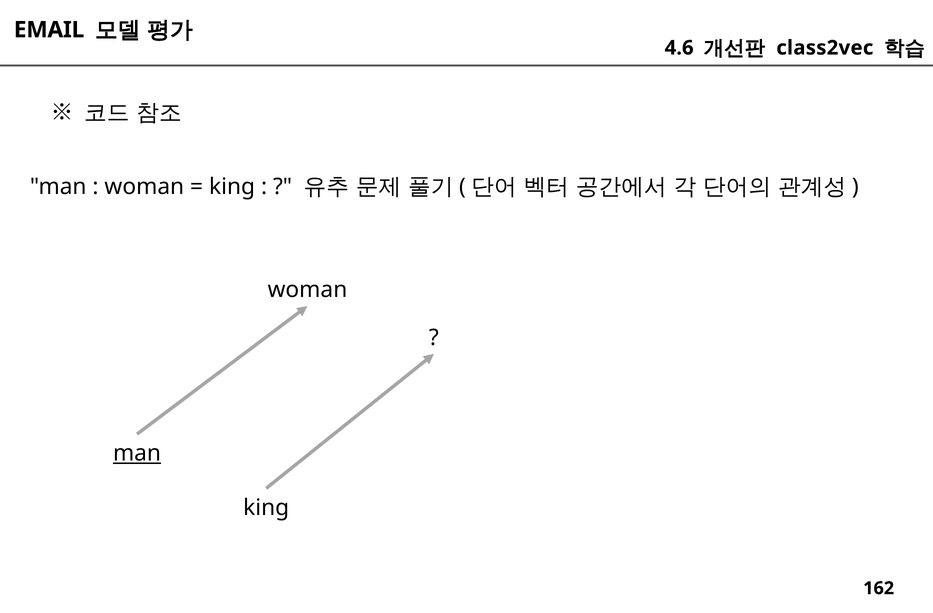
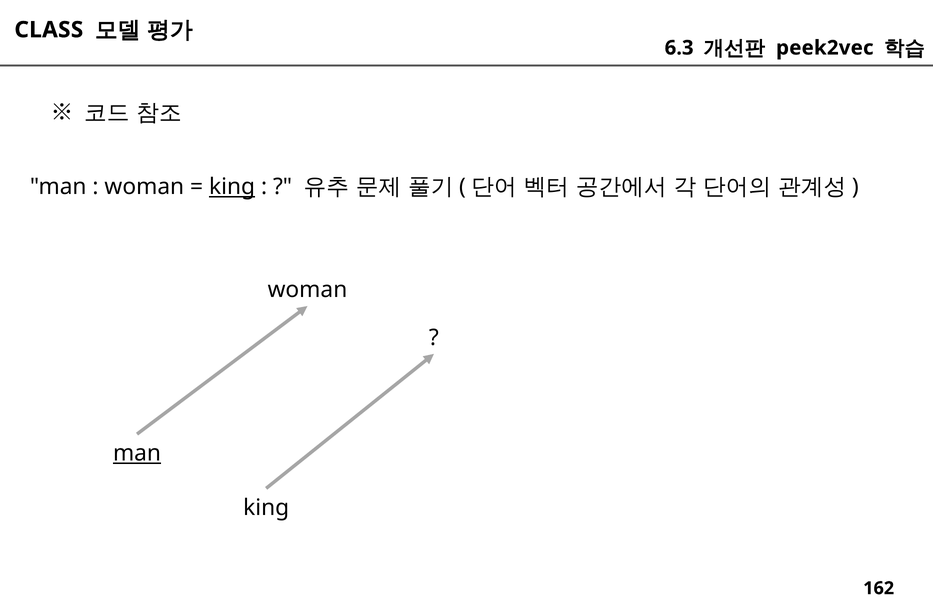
EMAIL: EMAIL -> CLASS (49, 30)
4.6: 4.6 -> 6.3 (679, 48)
class2vec: class2vec -> peek2vec (825, 48)
king underline: none -> present (232, 187)
